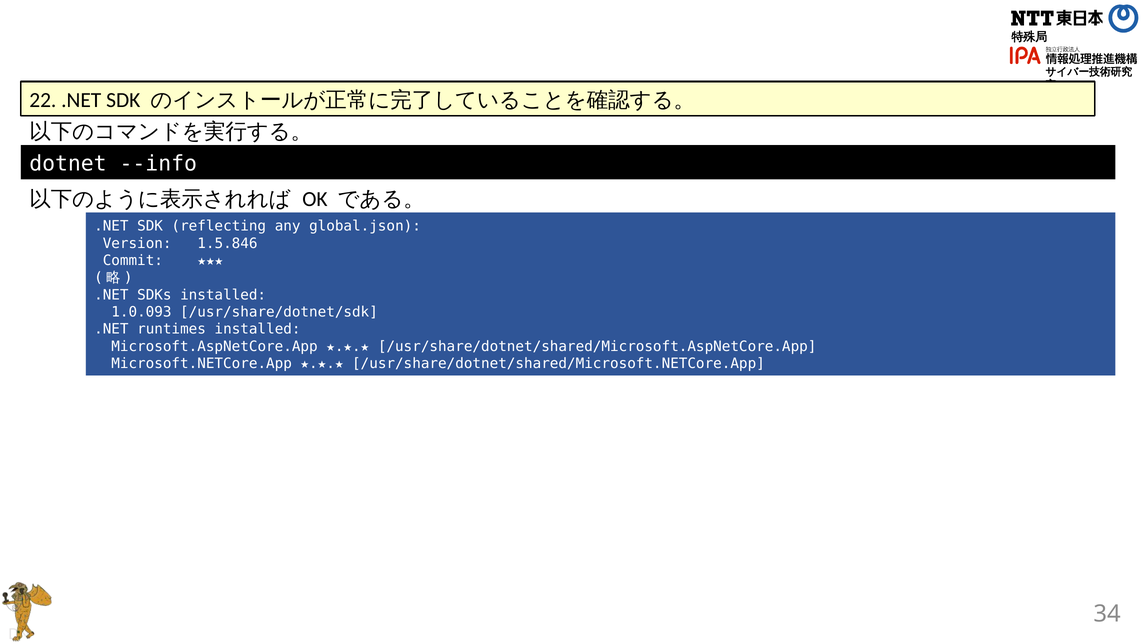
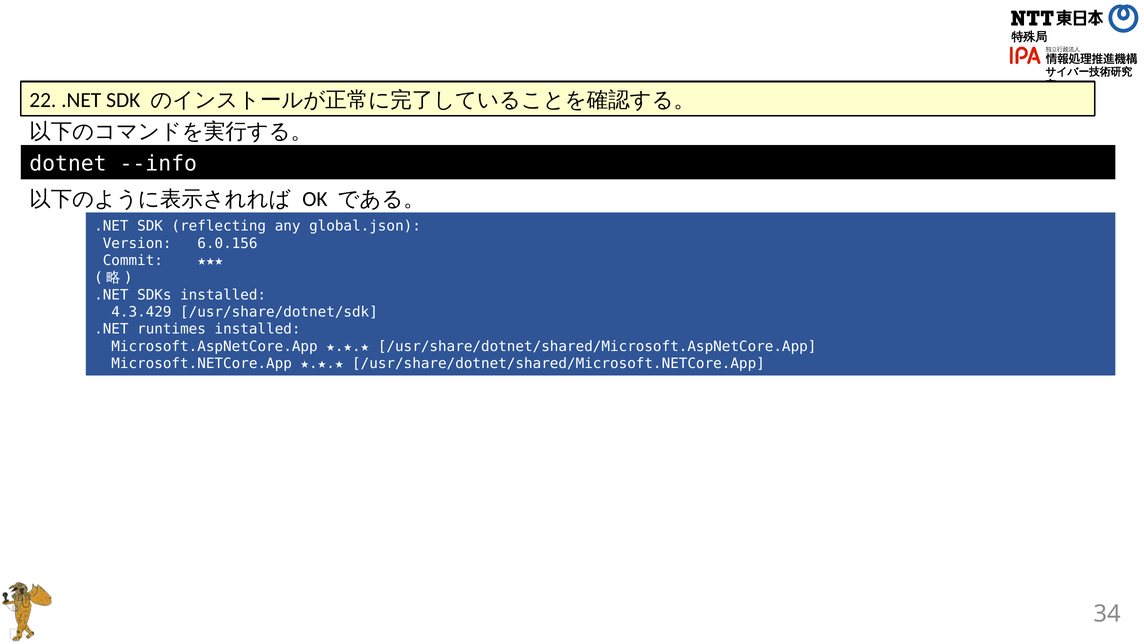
1.5.846: 1.5.846 -> 6.0.156 (227, 243)
1.0.093: 1.0.093 -> 4.3.429 (141, 312)
